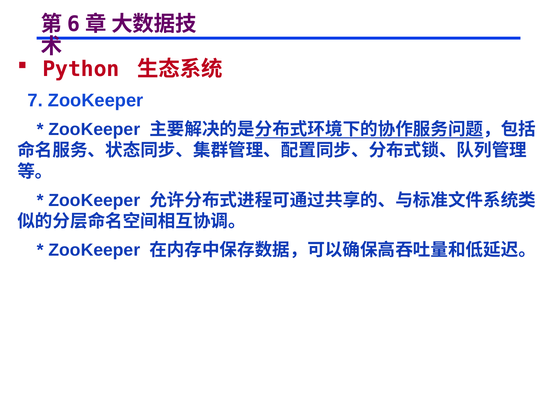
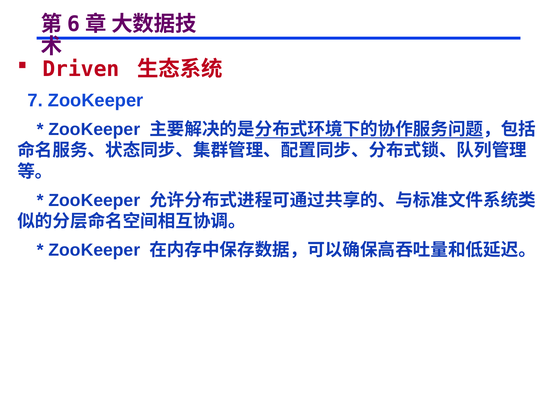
Python: Python -> Driven (81, 69)
